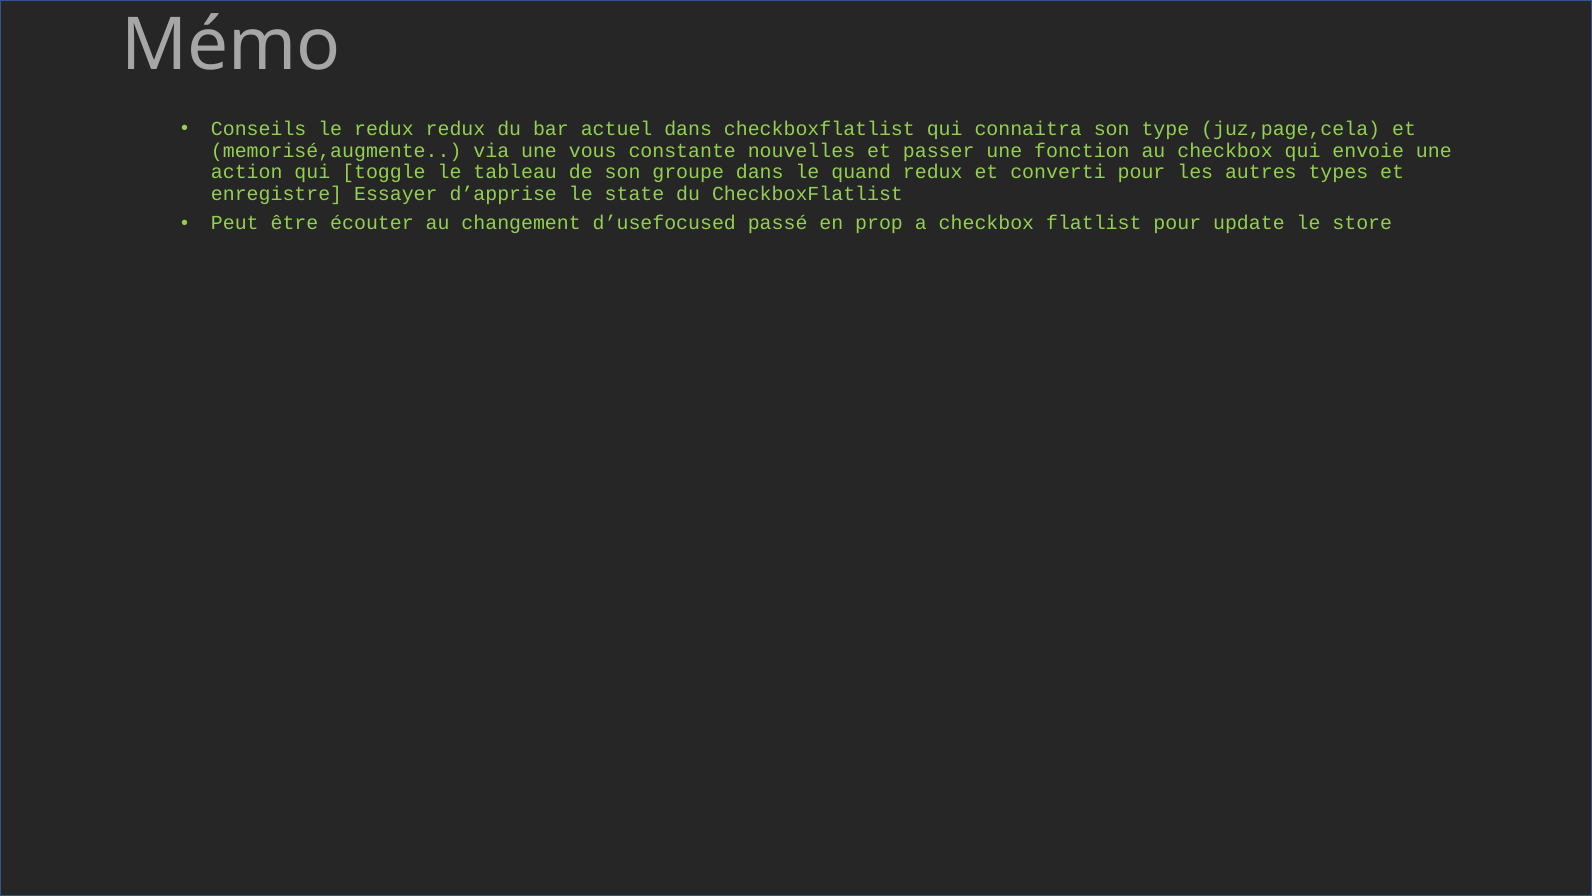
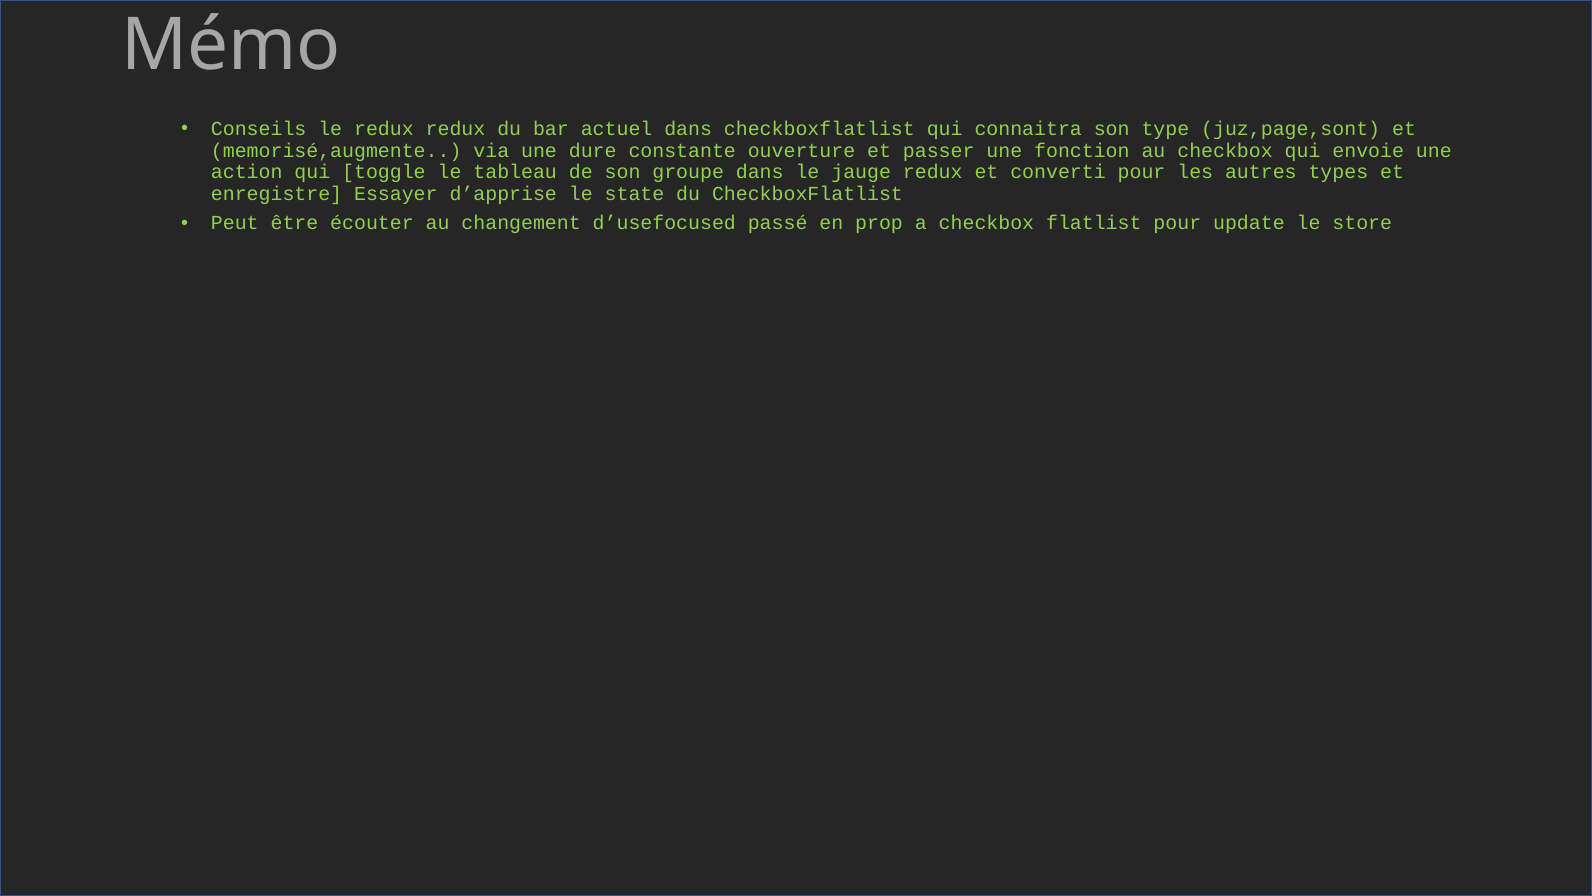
juz,page,cela: juz,page,cela -> juz,page,sont (1291, 129)
vous: vous -> dure (593, 150)
nouvelles: nouvelles -> ouverture (802, 150)
quand: quand -> jauge (861, 172)
